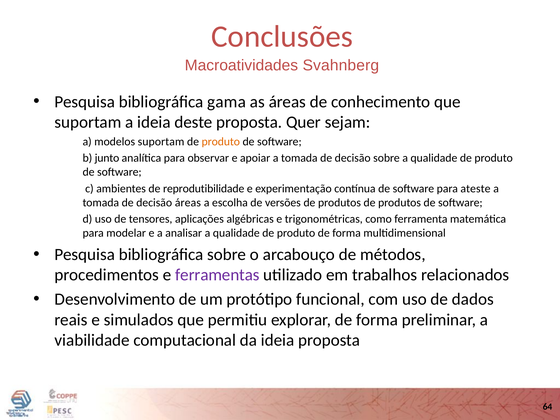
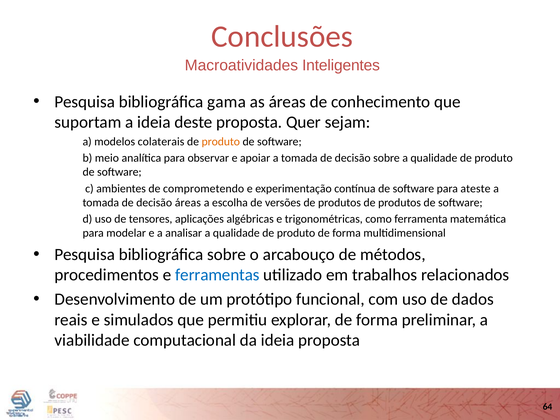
Svahnberg: Svahnberg -> Inteligentes (341, 65)
modelos suportam: suportam -> colaterais (161, 142)
junto: junto -> meio (107, 158)
reprodutibilidade: reprodutibilidade -> comprometendo (204, 189)
ferramentas colour: purple -> blue (217, 275)
